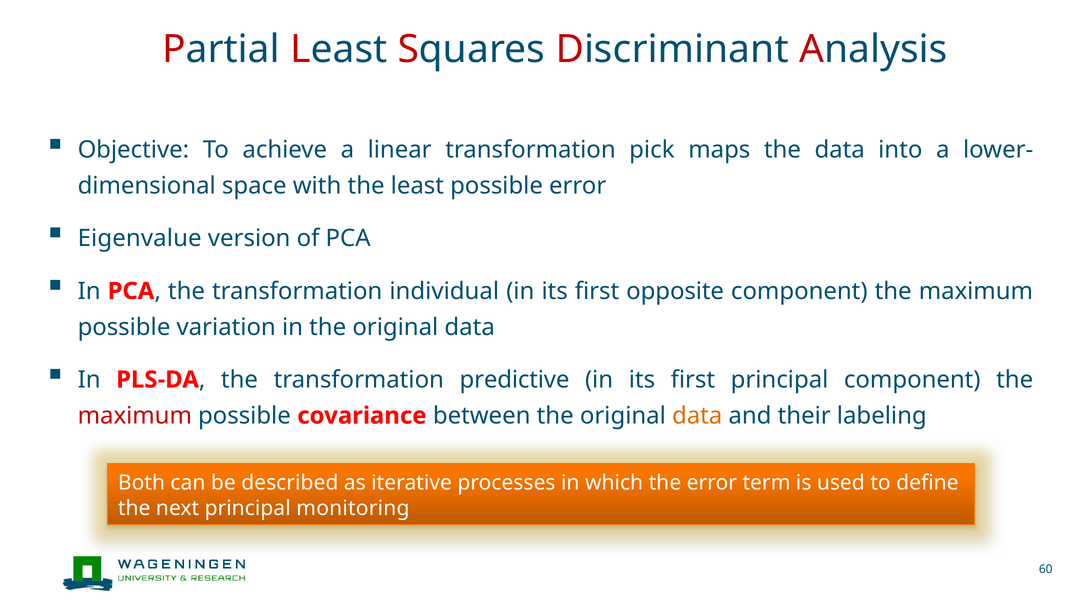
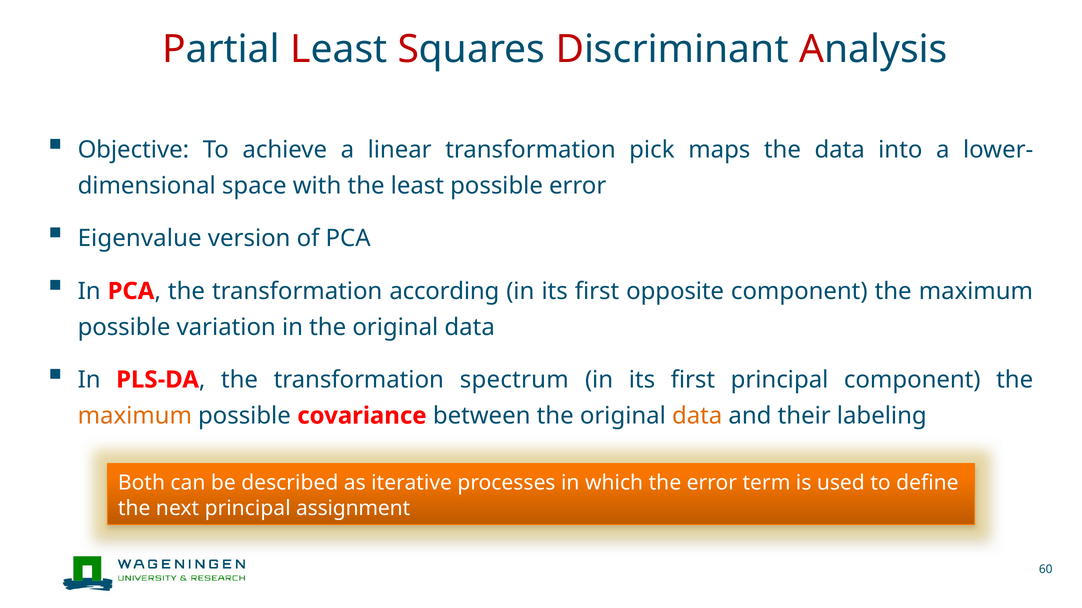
individual: individual -> according (444, 291)
predictive: predictive -> spectrum (514, 380)
maximum colour: red -> orange (135, 416)
monitoring: monitoring -> assignment (353, 509)
